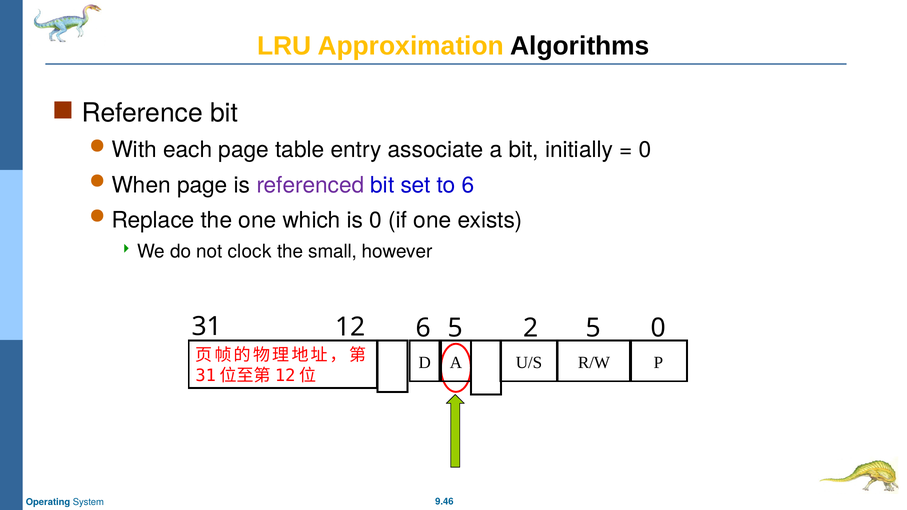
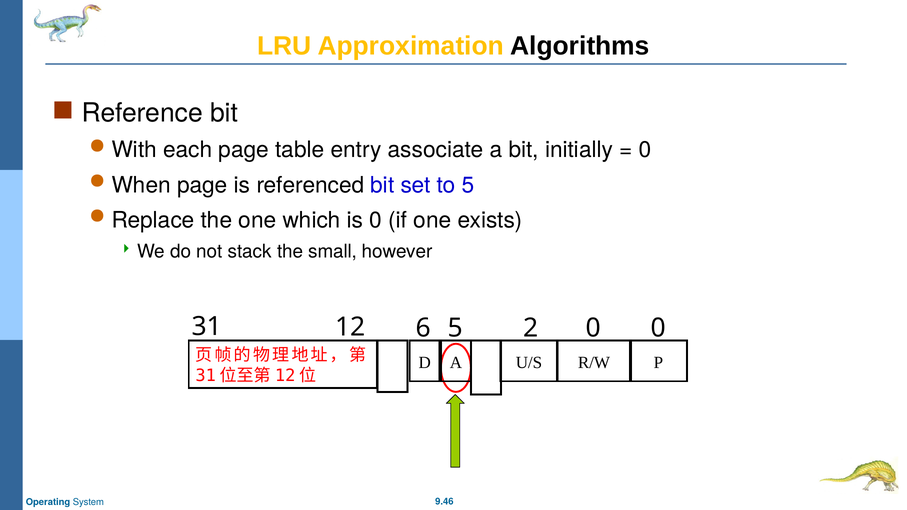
referenced colour: purple -> black (310, 185)
to 6: 6 -> 5 (468, 185)
clock: clock -> stack (250, 252)
2 5: 5 -> 0 (593, 328)
